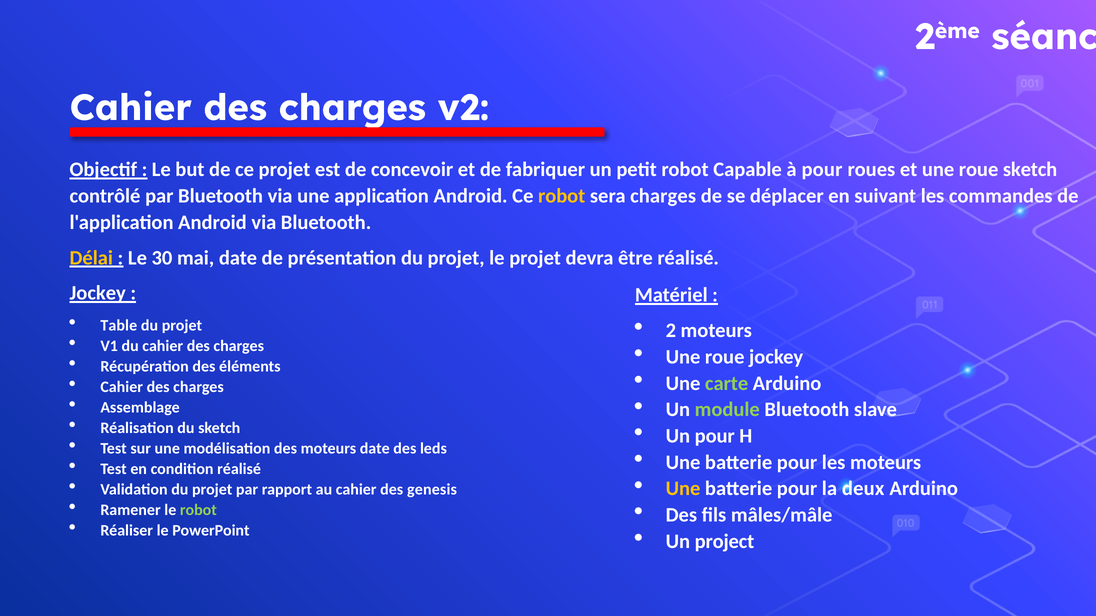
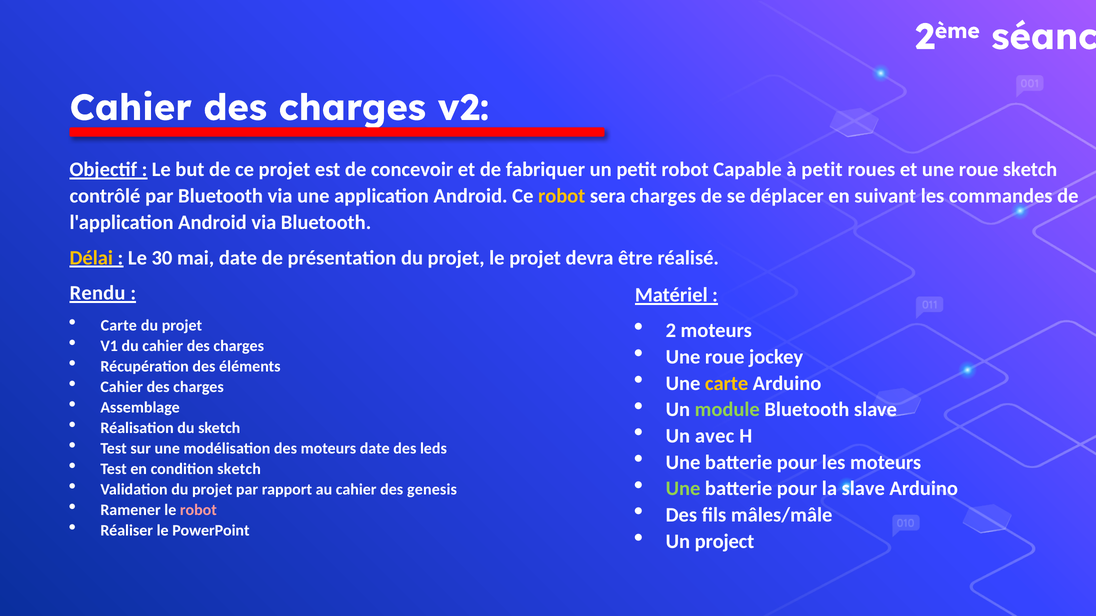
à pour: pour -> petit (822, 170)
Jockey: Jockey -> Rendu (98, 293)
Table: Table -> Carte (119, 325)
carte colour: light green -> yellow (727, 384)
Un pour: pour -> avec (715, 436)
condition réalisé: réalisé -> sketch (239, 469)
Une colour: yellow -> light green (683, 489)
la deux: deux -> slave (863, 489)
robot colour: light green -> pink (198, 510)
